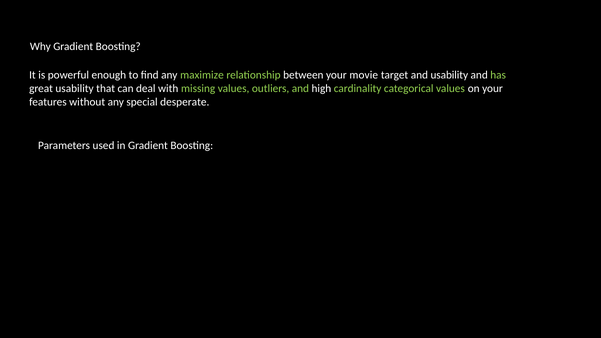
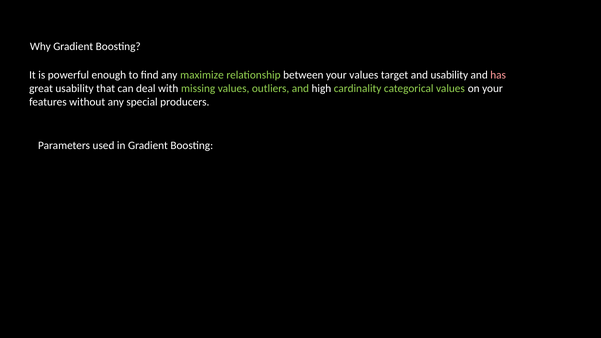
your movie: movie -> values (364, 75)
has colour: light green -> pink (498, 75)
desperate: desperate -> producers (185, 102)
